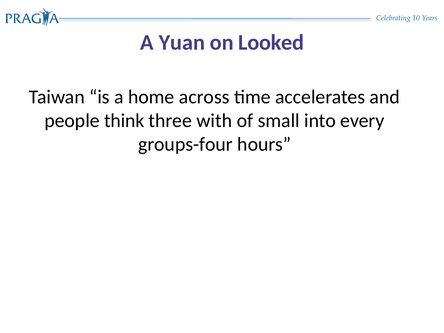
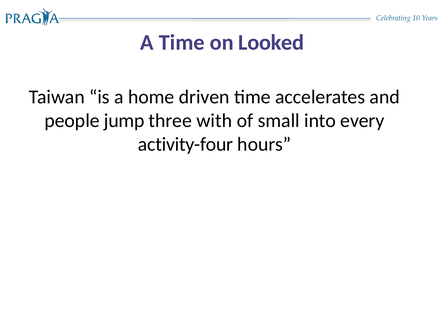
A Yuan: Yuan -> Time (182, 43)
across: across -> driven (204, 97)
think: think -> jump (124, 121)
groups-four: groups-four -> activity-four (186, 144)
